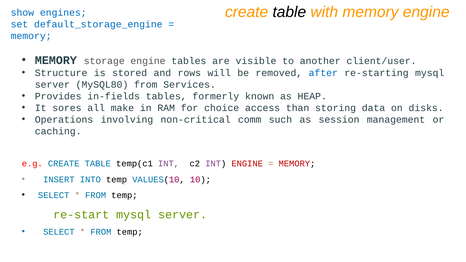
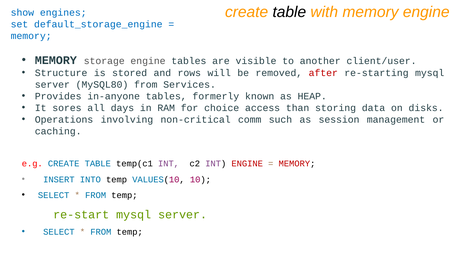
after colour: blue -> red (323, 73)
in-fields: in-fields -> in-anyone (114, 96)
make: make -> days (122, 108)
